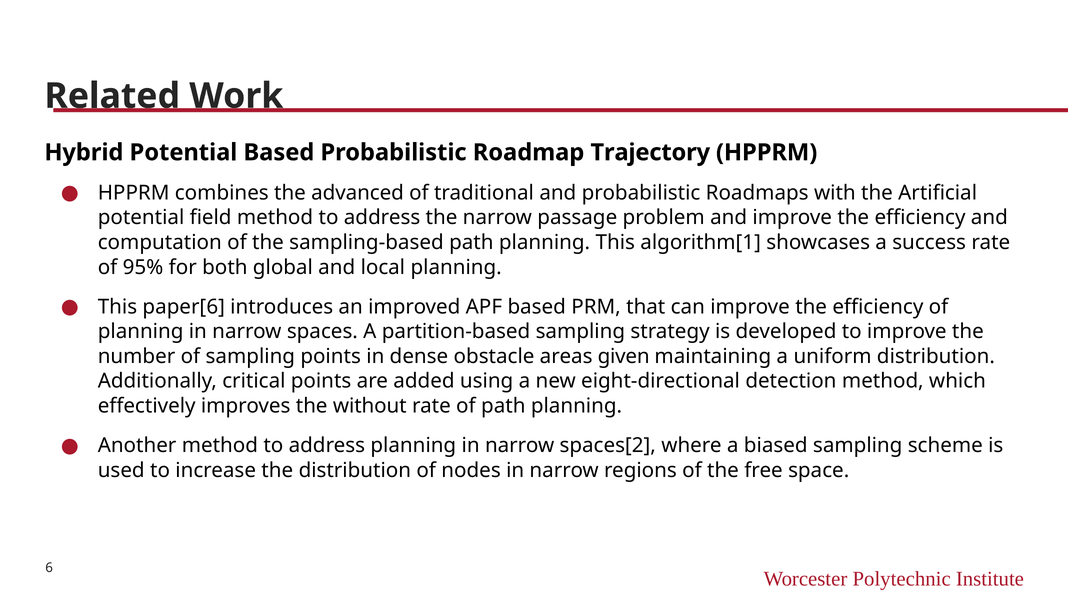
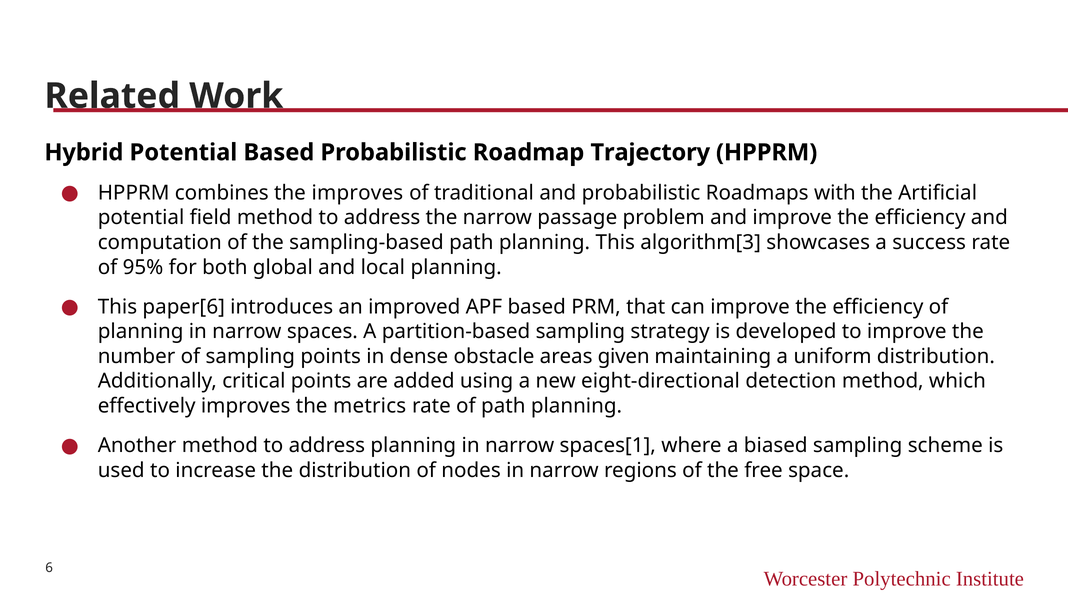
the advanced: advanced -> improves (357, 193)
algorithm[1: algorithm[1 -> algorithm[3 (701, 242)
without: without -> metrics (370, 406)
spaces[2: spaces[2 -> spaces[1 (608, 445)
